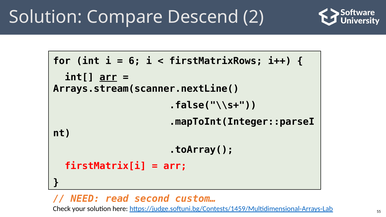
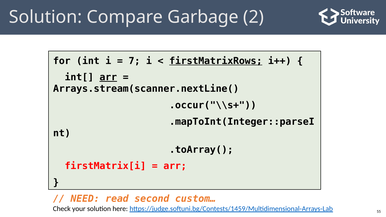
Descend: Descend -> Garbage (203, 17)
6: 6 -> 7 (134, 61)
firstMatrixRows underline: none -> present (216, 61)
.false("\\s+: .false("\\s+ -> .occur("\\s+ (213, 105)
